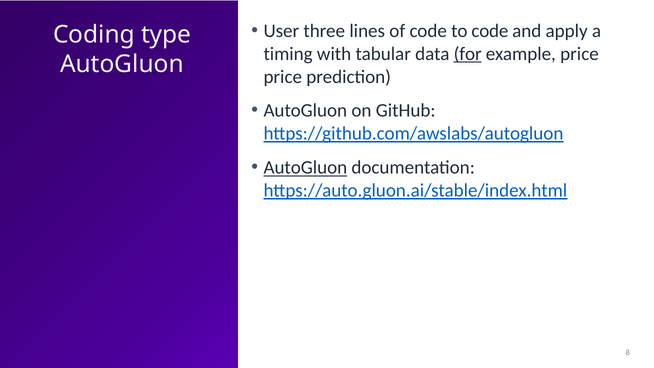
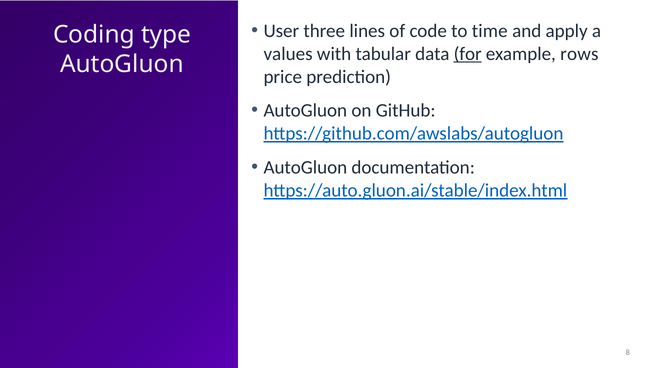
to code: code -> time (490, 31)
timing: timing -> values (288, 54)
example price: price -> rows (579, 54)
AutoGluon underline: present -> none (305, 168)
